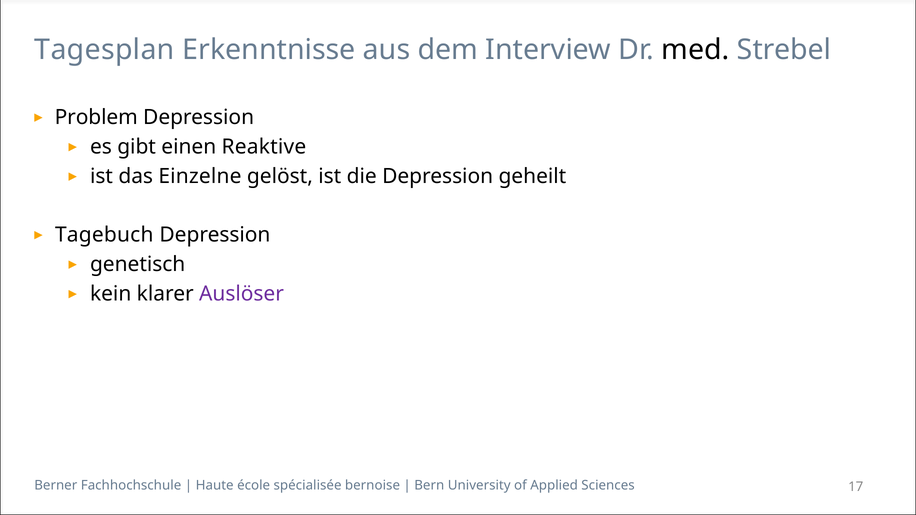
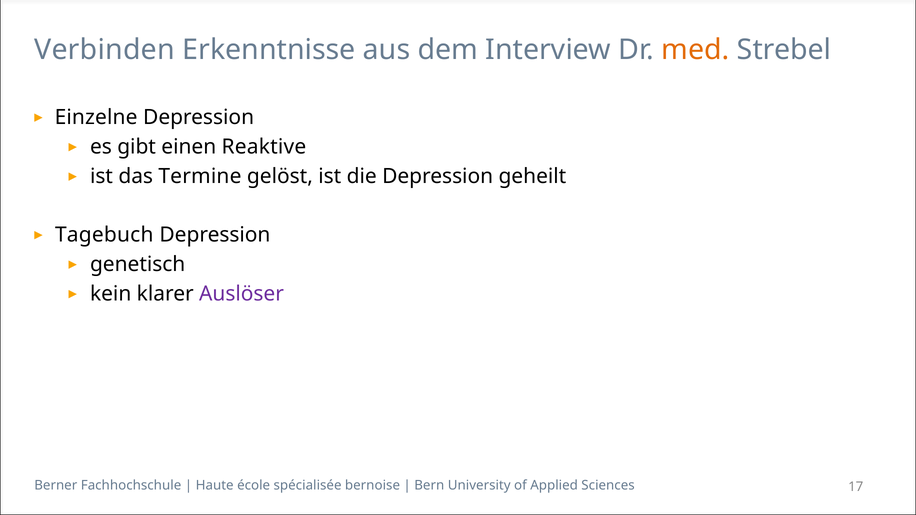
Tagesplan: Tagesplan -> Verbinden (105, 50)
med colour: black -> orange (696, 50)
Problem: Problem -> Einzelne (96, 117)
Einzelne: Einzelne -> Termine (200, 176)
